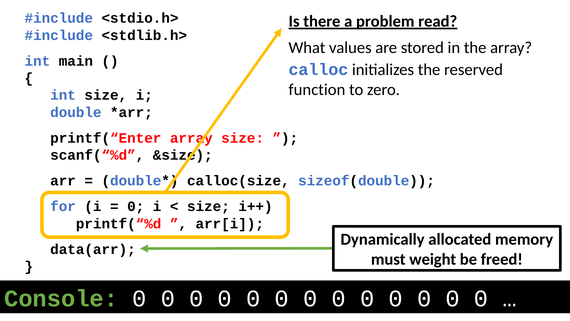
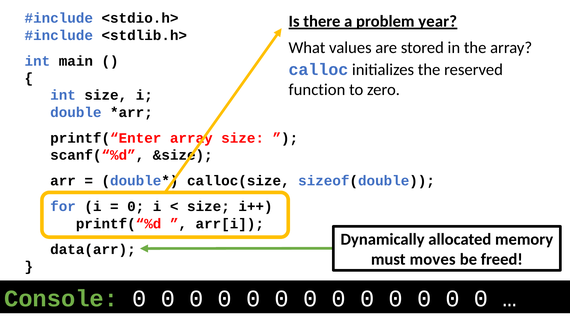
read: read -> year (438, 21)
weight: weight -> moves (433, 259)
